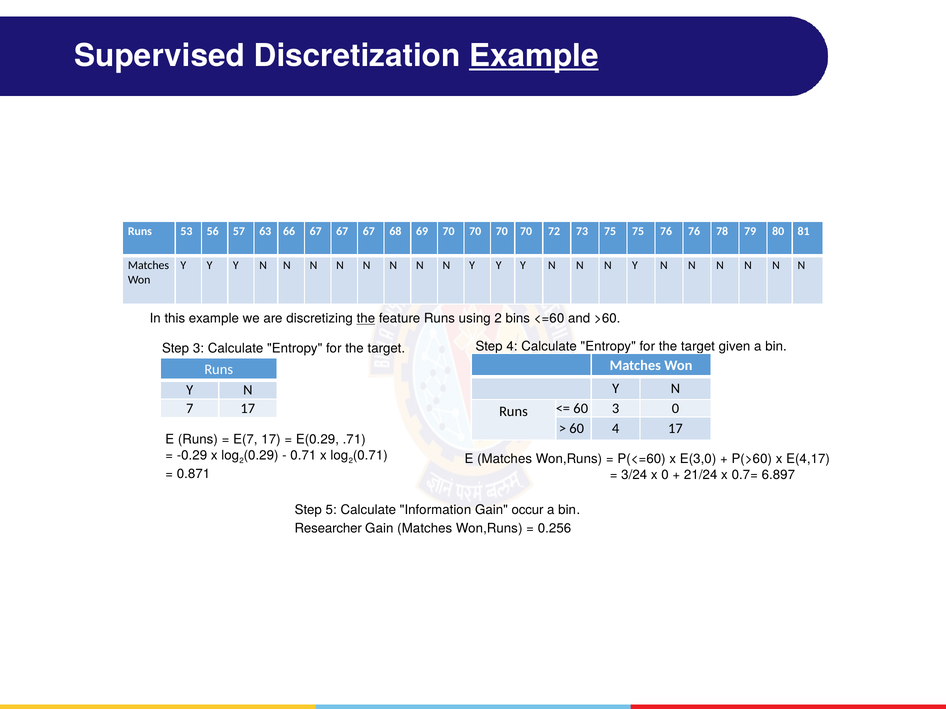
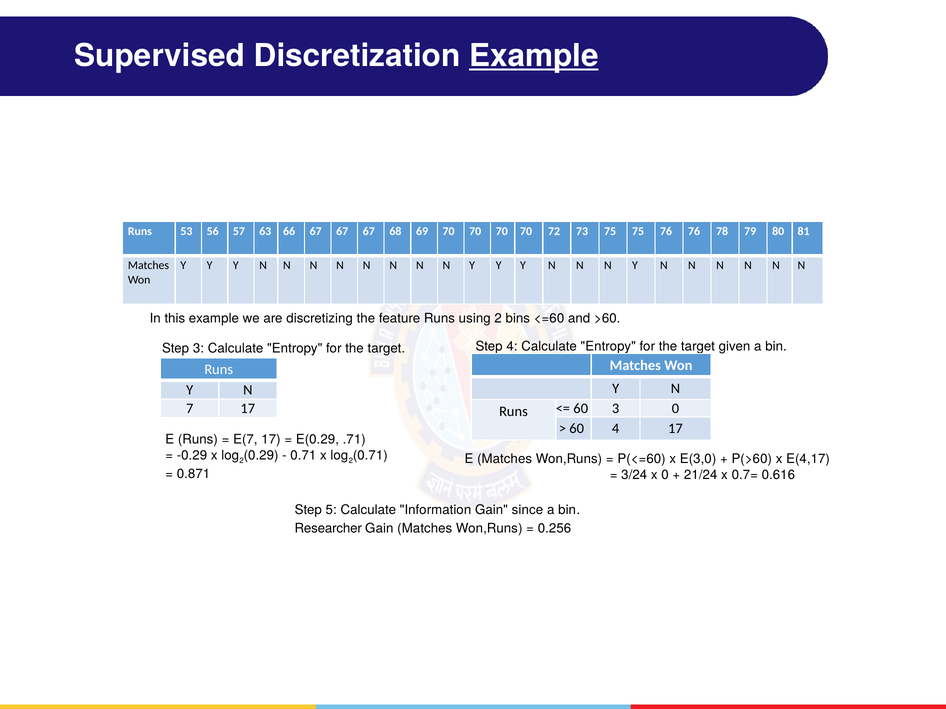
the underline: present -> none (366, 319)
6.897: 6.897 -> 0.616 (778, 475)
occur: occur -> since (527, 510)
